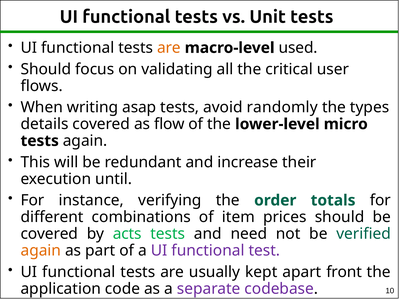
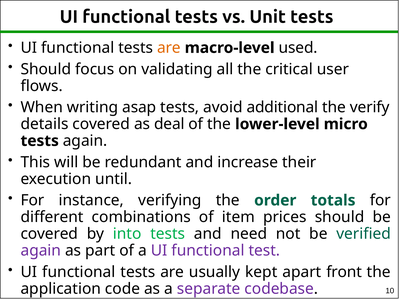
randomly: randomly -> additional (282, 107)
types: types -> verify (370, 107)
flow: flow -> deal (169, 124)
acts: acts -> into (127, 234)
again colour: orange -> purple (41, 251)
